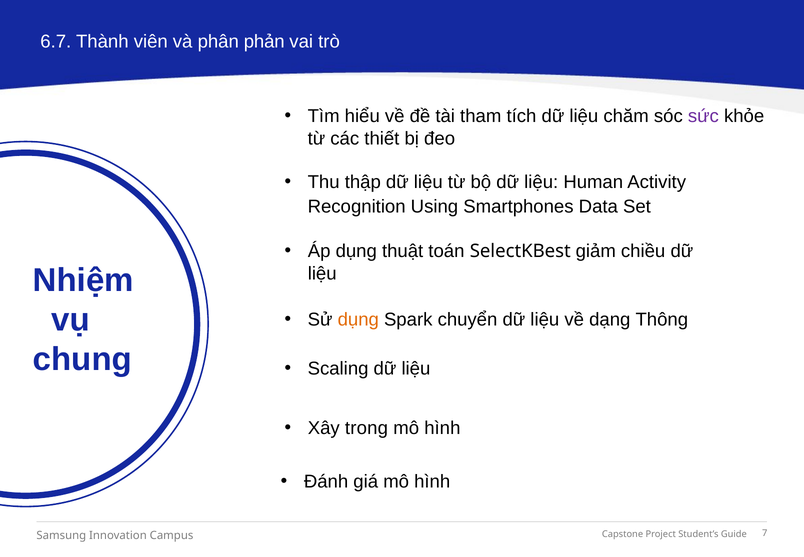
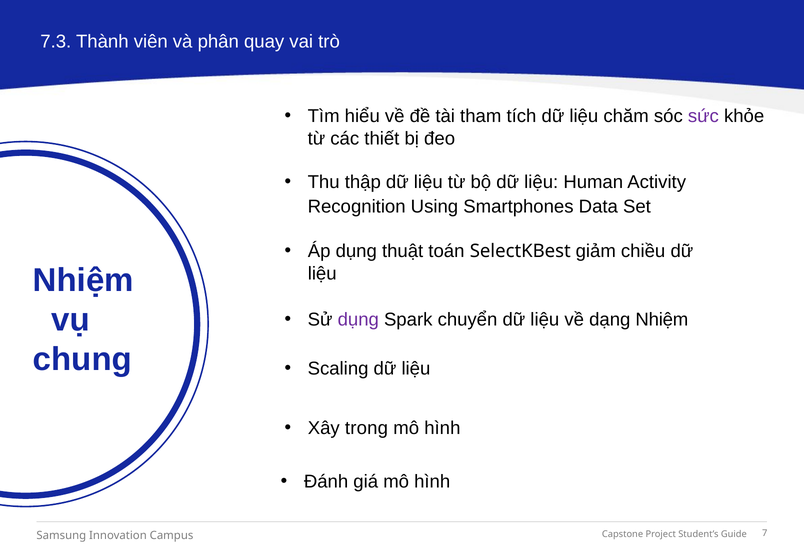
6.7: 6.7 -> 7.3 (56, 41)
phản: phản -> quay (264, 41)
dụng colour: orange -> purple (358, 319)
dạng Thông: Thông -> Nhiệm (662, 319)
